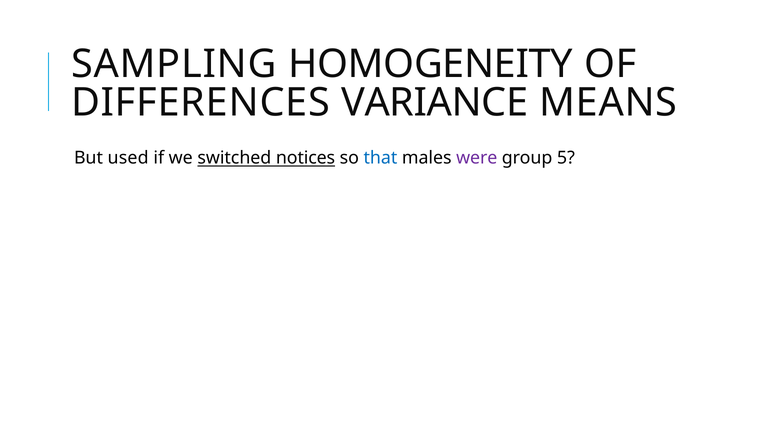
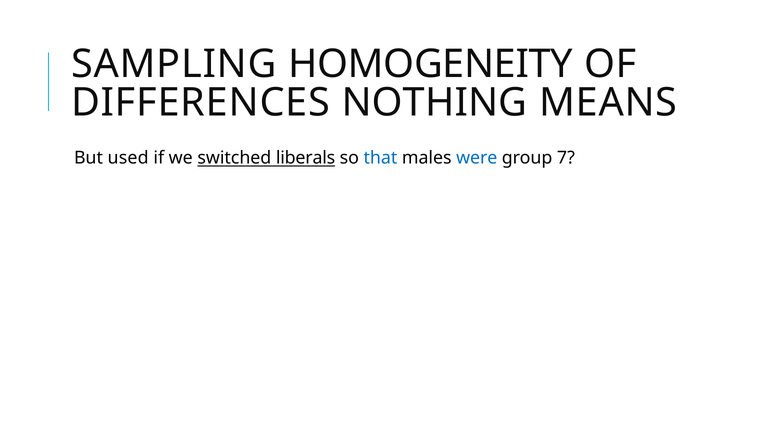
VARIANCE: VARIANCE -> NOTHING (434, 102)
notices: notices -> liberals (306, 158)
were colour: purple -> blue (477, 158)
5: 5 -> 7 (566, 158)
